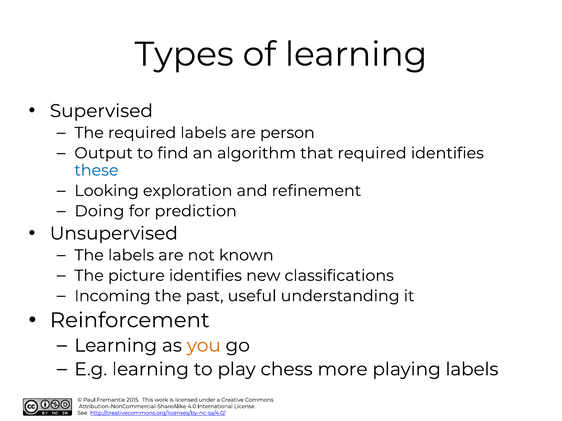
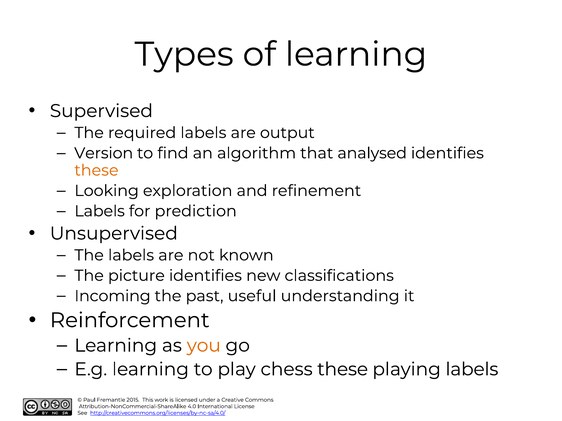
person: person -> output (287, 133)
Output: Output -> Version (104, 153)
that required: required -> analysed (372, 153)
these colour: blue -> orange (96, 171)
Doing: Doing -> Labels (100, 211)
chess more: more -> these (343, 370)
